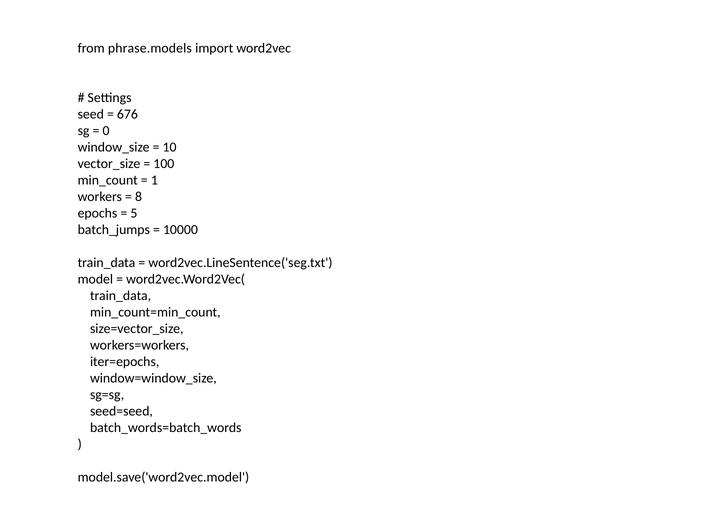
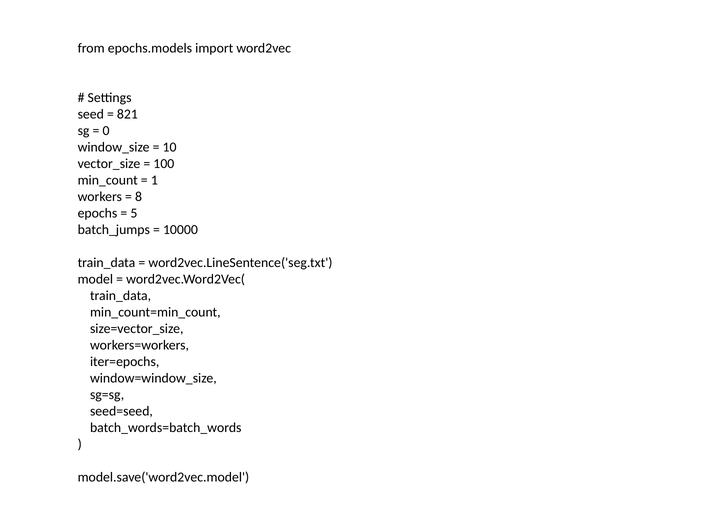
phrase.models: phrase.models -> epochs.models (150, 48)
676: 676 -> 821 (127, 114)
